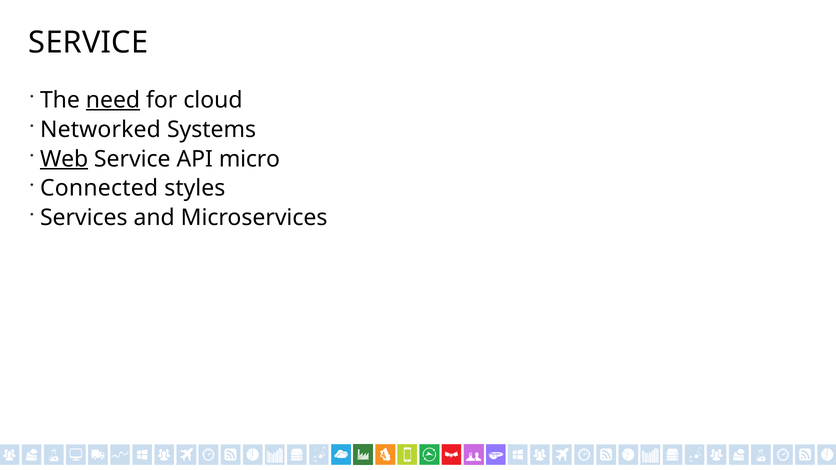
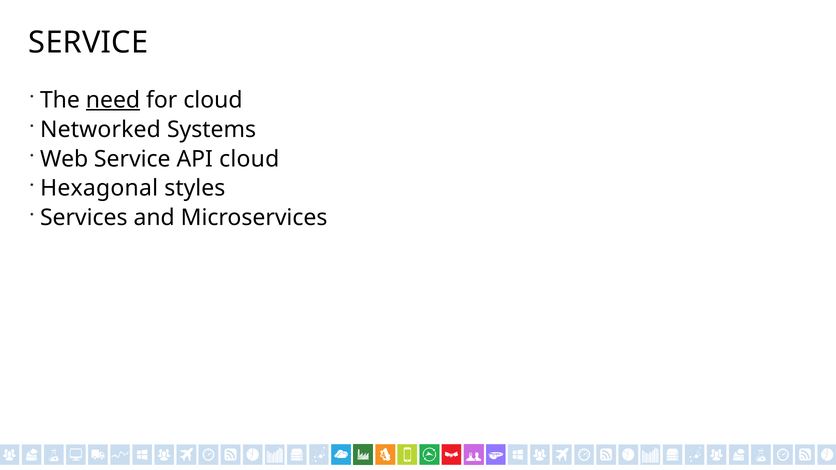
Web underline: present -> none (64, 159)
API micro: micro -> cloud (249, 159)
Connected: Connected -> Hexagonal (99, 189)
